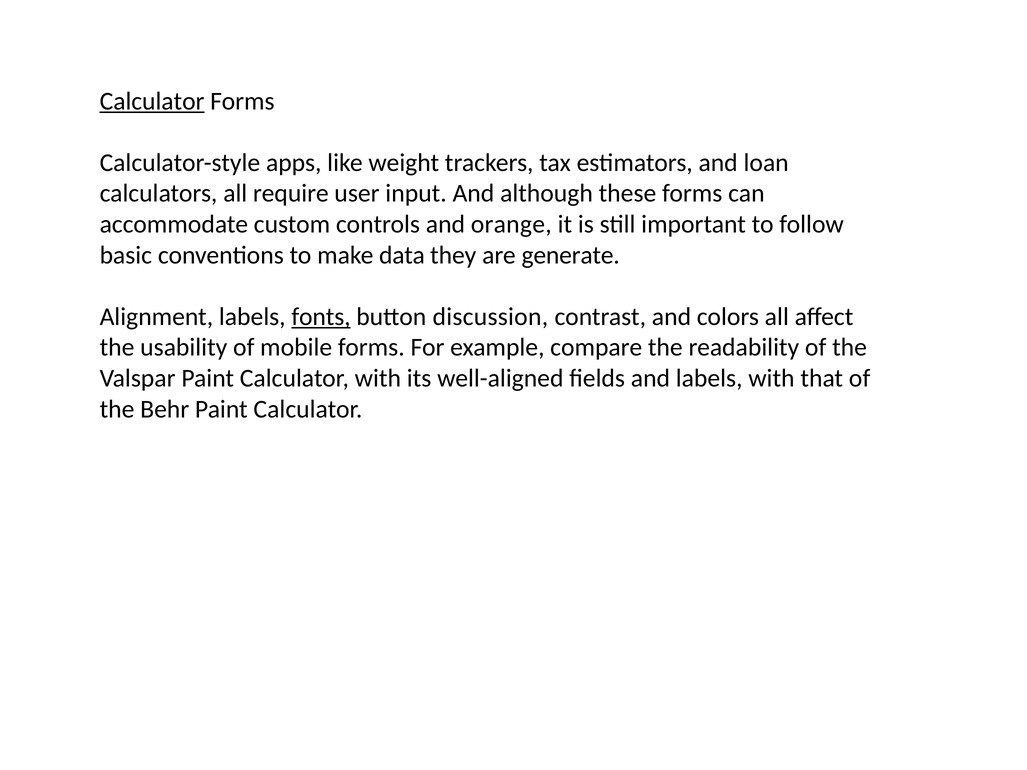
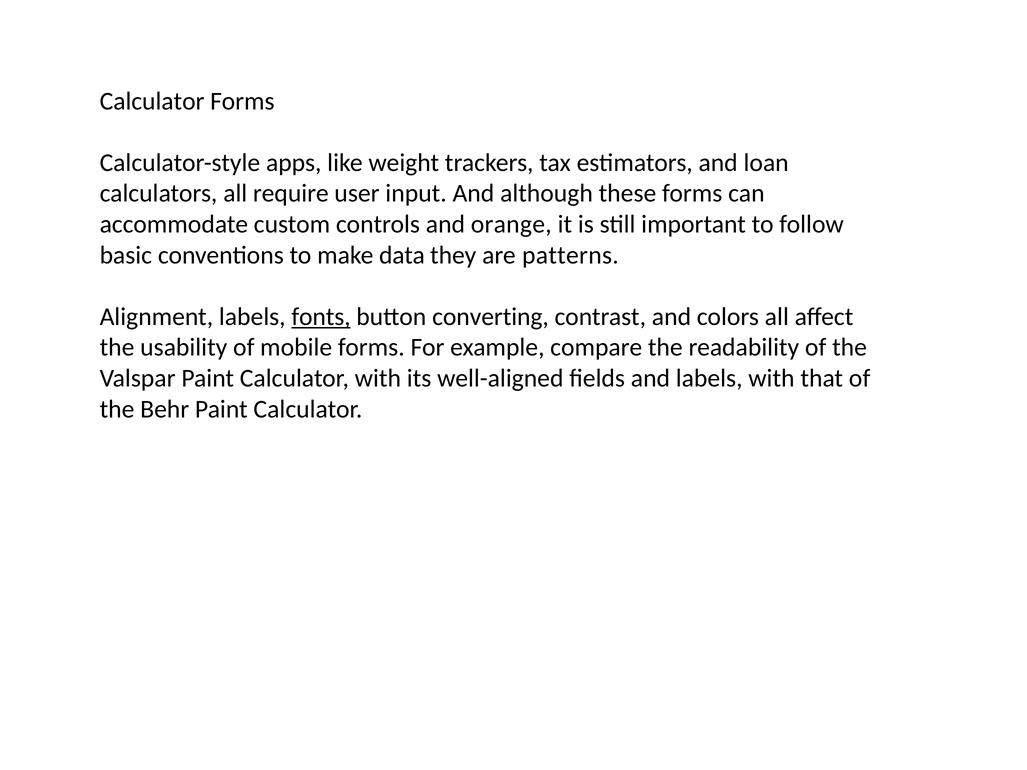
Calculator underline: present -> none (152, 101)
generate: generate -> patterns (570, 255)
discussion: discussion -> converting (491, 317)
